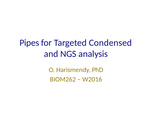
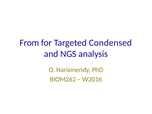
Pipes: Pipes -> From (29, 43)
